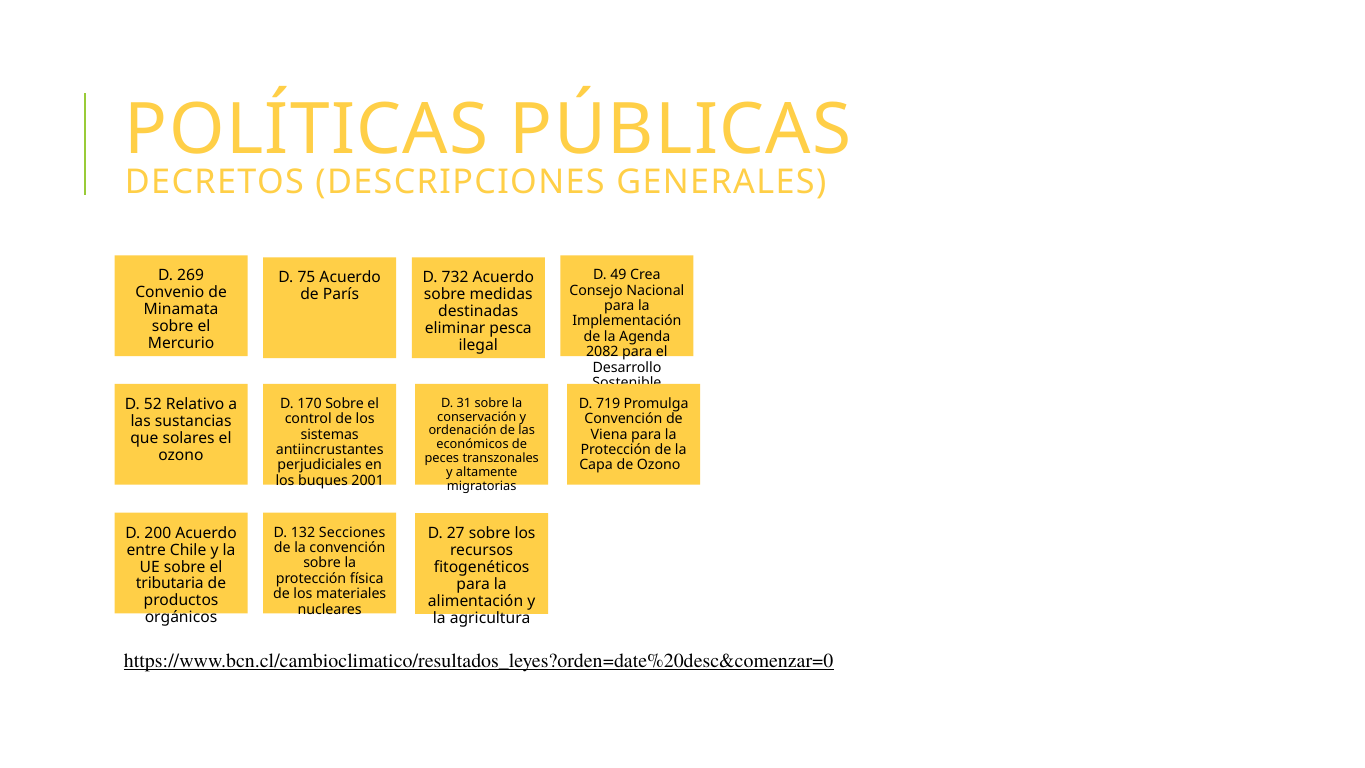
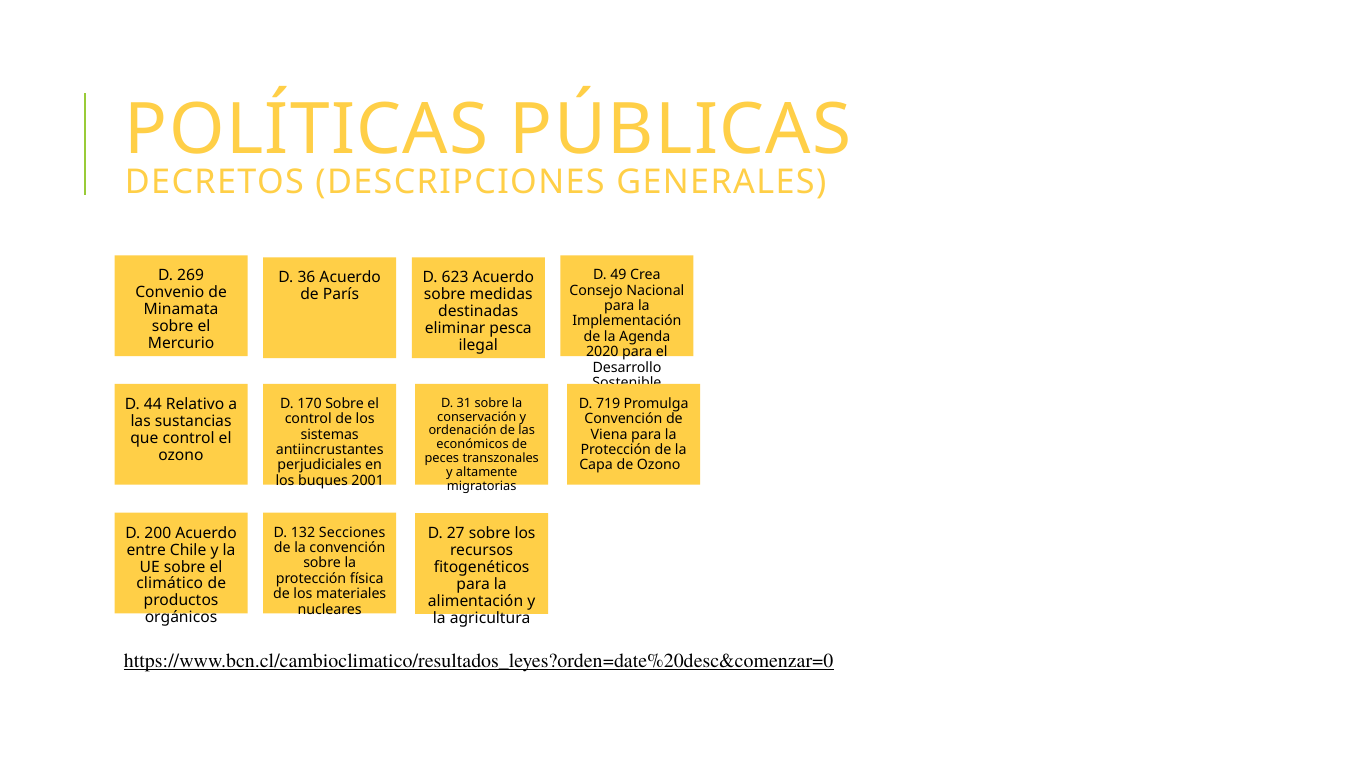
75: 75 -> 36 (306, 278)
732: 732 -> 623 (455, 278)
2082: 2082 -> 2020 (602, 352)
52: 52 -> 44 (153, 404)
que solares: solares -> control (189, 438)
tributaria: tributaria -> climático (170, 584)
